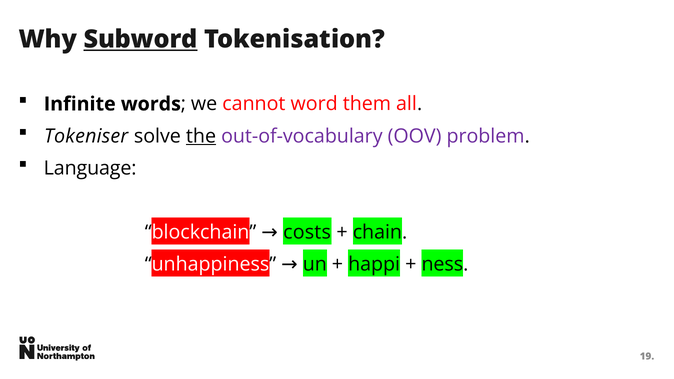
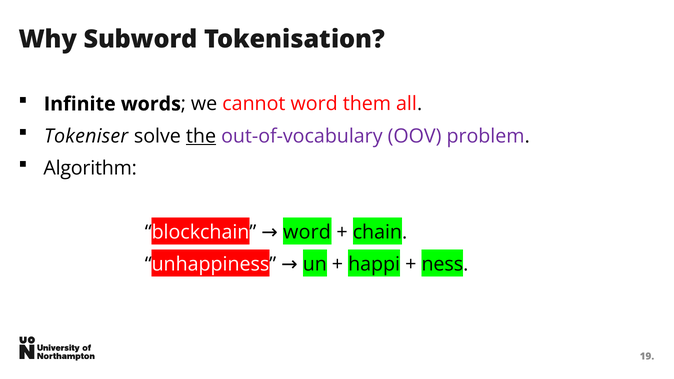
Subword underline: present -> none (141, 39)
Language: Language -> Algorithm (90, 168)
costs: costs -> word (307, 232)
